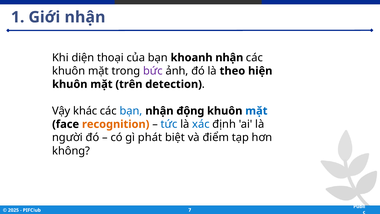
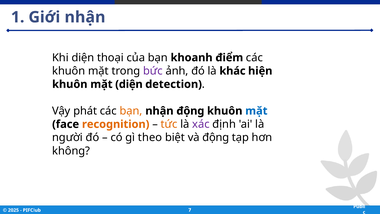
khoanh nhận: nhận -> điểm (229, 58)
theo: theo -> khác (232, 71)
mặt trên: trên -> diện (129, 84)
khác: khác -> phát (85, 111)
bạn colour: blue -> orange (131, 111)
tức colour: blue -> orange (169, 124)
xác colour: blue -> purple (201, 124)
phát: phát -> theo (150, 137)
và điểm: điểm -> động (216, 137)
